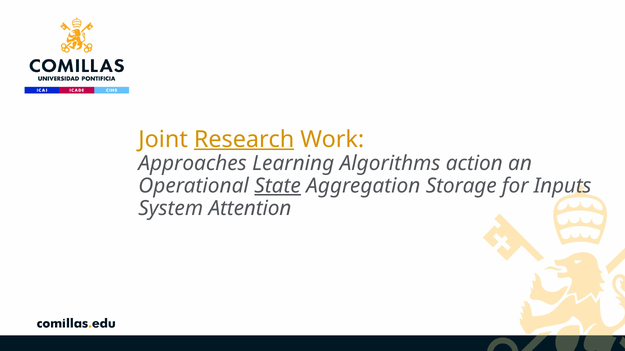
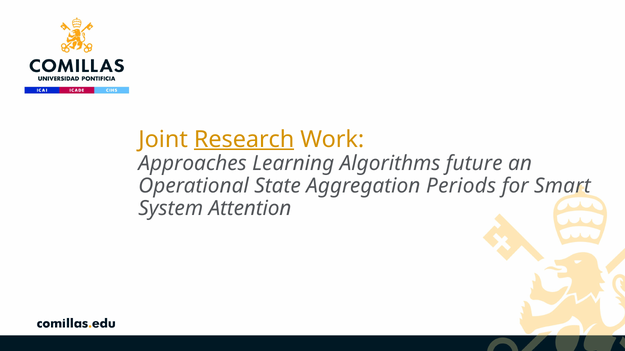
action: action -> future (474, 164)
State underline: present -> none (278, 186)
Storage: Storage -> Periods (461, 186)
Inputs: Inputs -> Smart (562, 186)
